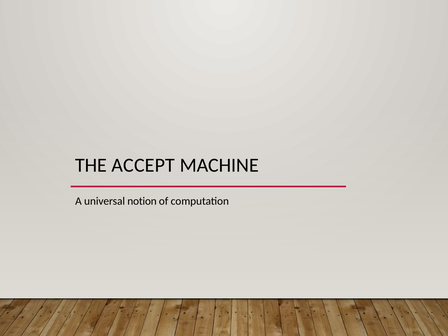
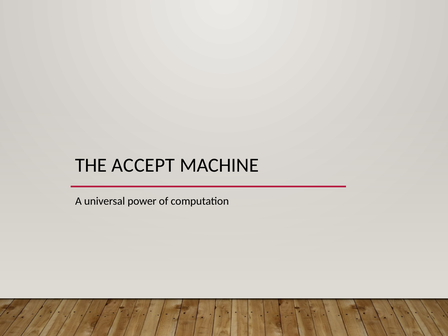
notion: notion -> power (142, 201)
